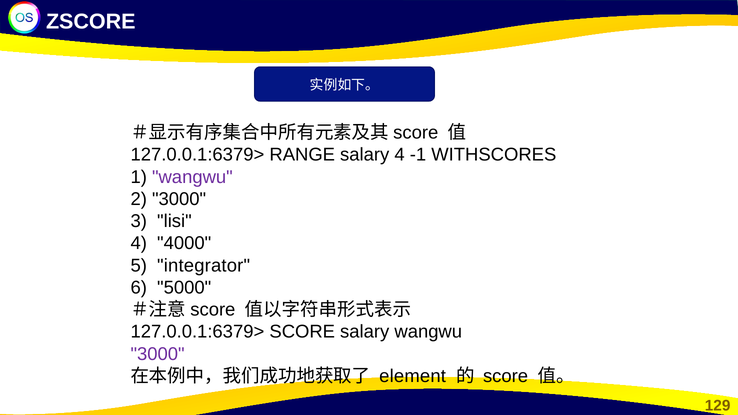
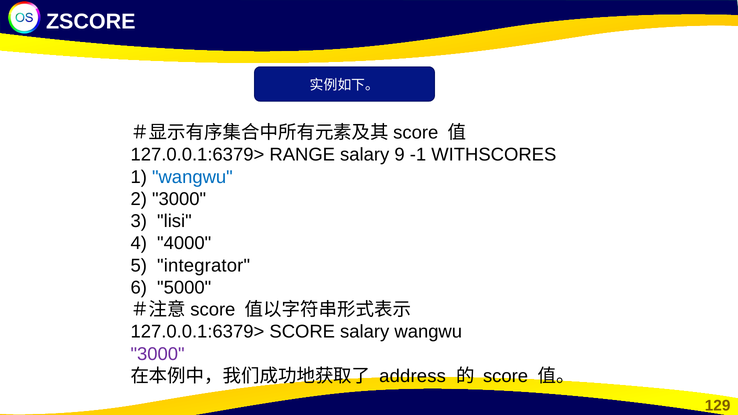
salary 4: 4 -> 9 (400, 155)
wangwu colour: purple -> blue (192, 177)
element: element -> address (413, 376)
